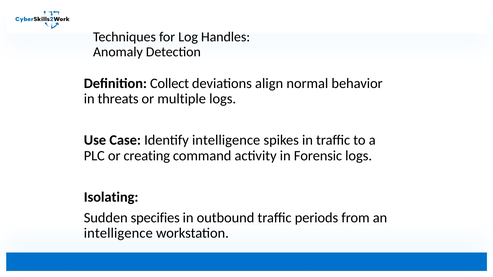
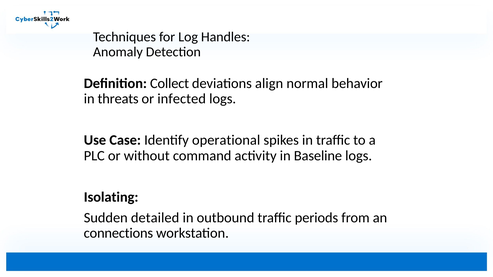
multiple: multiple -> infected (182, 99)
Identify intelligence: intelligence -> operational (226, 140)
creating: creating -> without (147, 156)
Forensic: Forensic -> Baseline (318, 156)
specifies: specifies -> detailed (155, 218)
intelligence: intelligence -> connections (118, 233)
